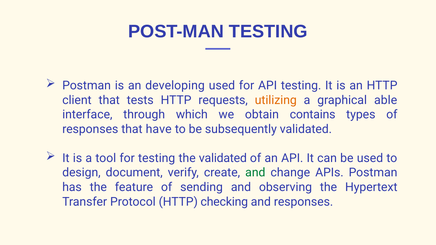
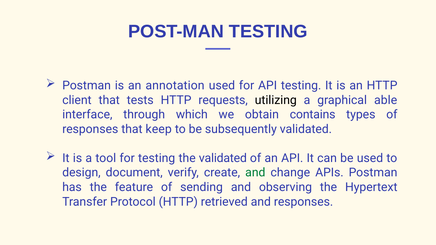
developing: developing -> annotation (175, 86)
utilizing colour: orange -> black (276, 100)
have: have -> keep (159, 129)
checking: checking -> retrieved (224, 202)
